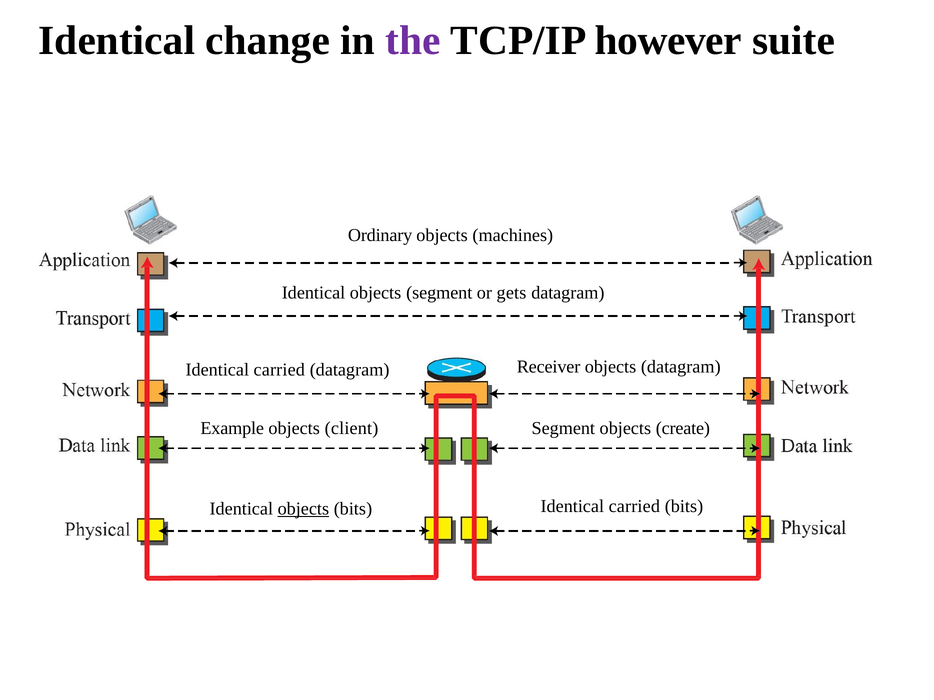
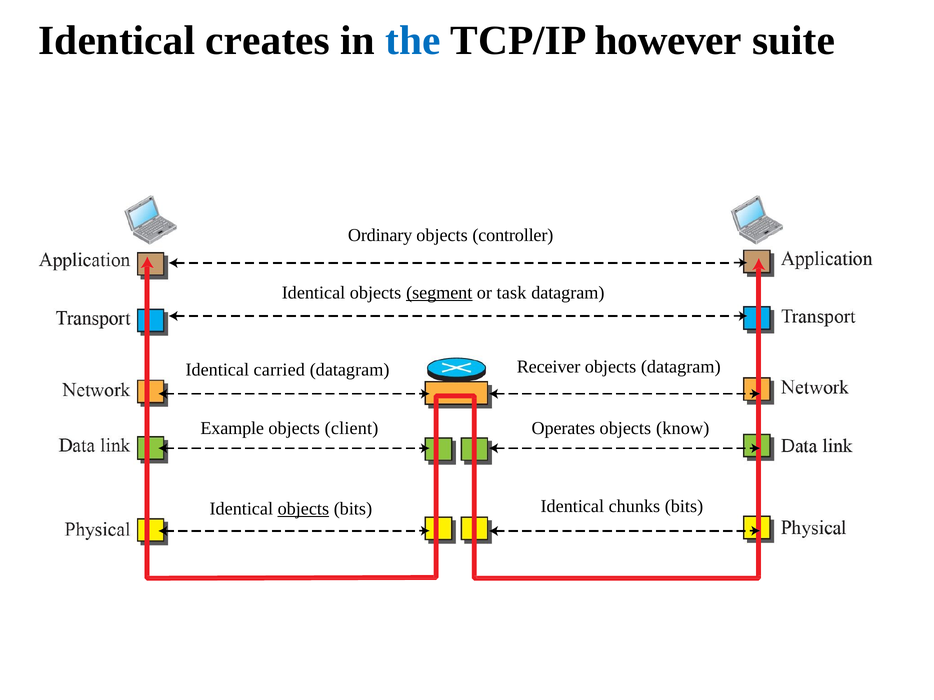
change: change -> creates (268, 41)
the colour: purple -> blue (413, 41)
machines: machines -> controller (513, 235)
segment underline: none -> present (439, 293)
gets: gets -> task (512, 293)
Segment: Segment -> Operates (563, 428)
create: create -> know (683, 428)
carried: carried -> chunks (634, 507)
